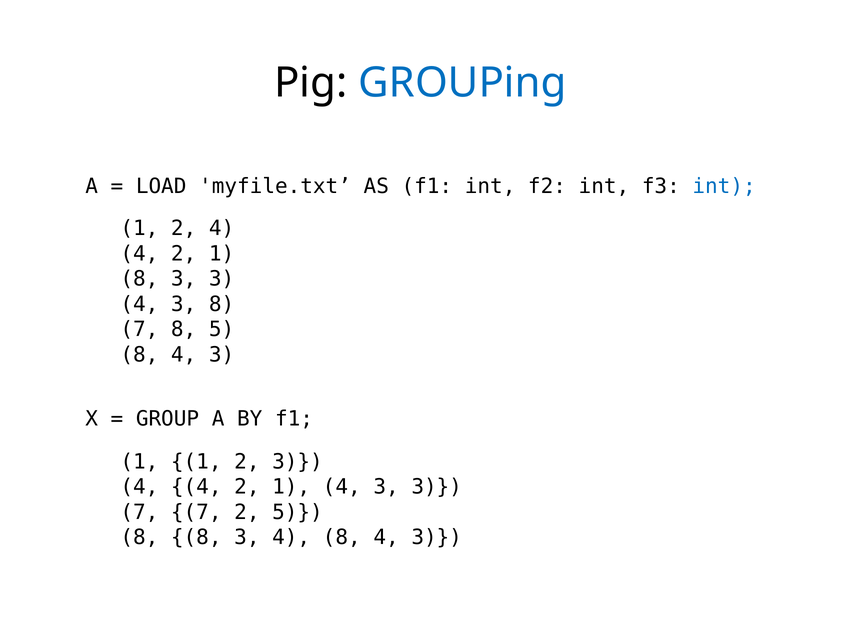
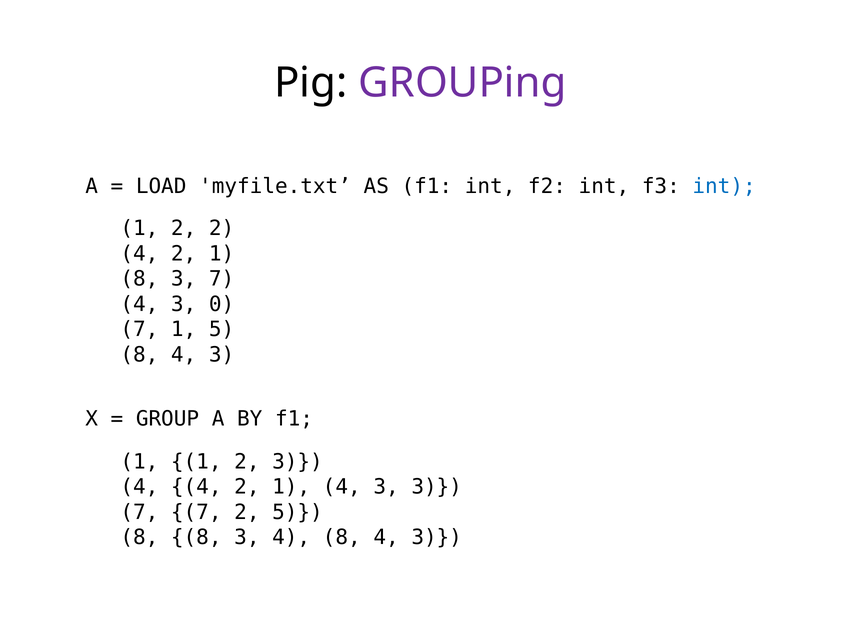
GROUPing colour: blue -> purple (462, 83)
2 4: 4 -> 2 (222, 228)
8 3 3: 3 -> 7 (222, 279)
3 8: 8 -> 0 (222, 304)
7 8: 8 -> 1 (184, 329)
